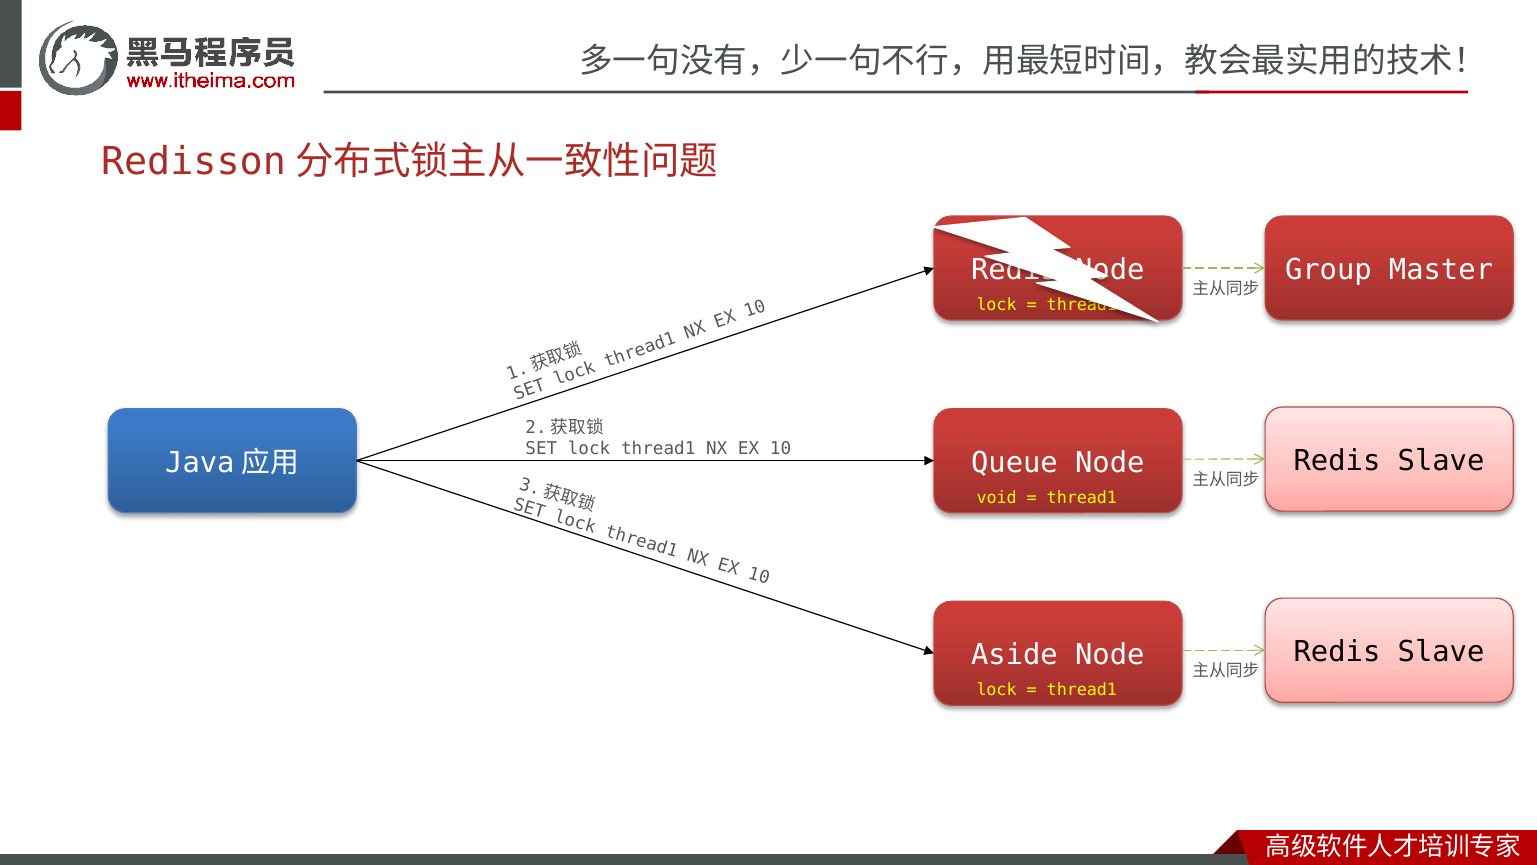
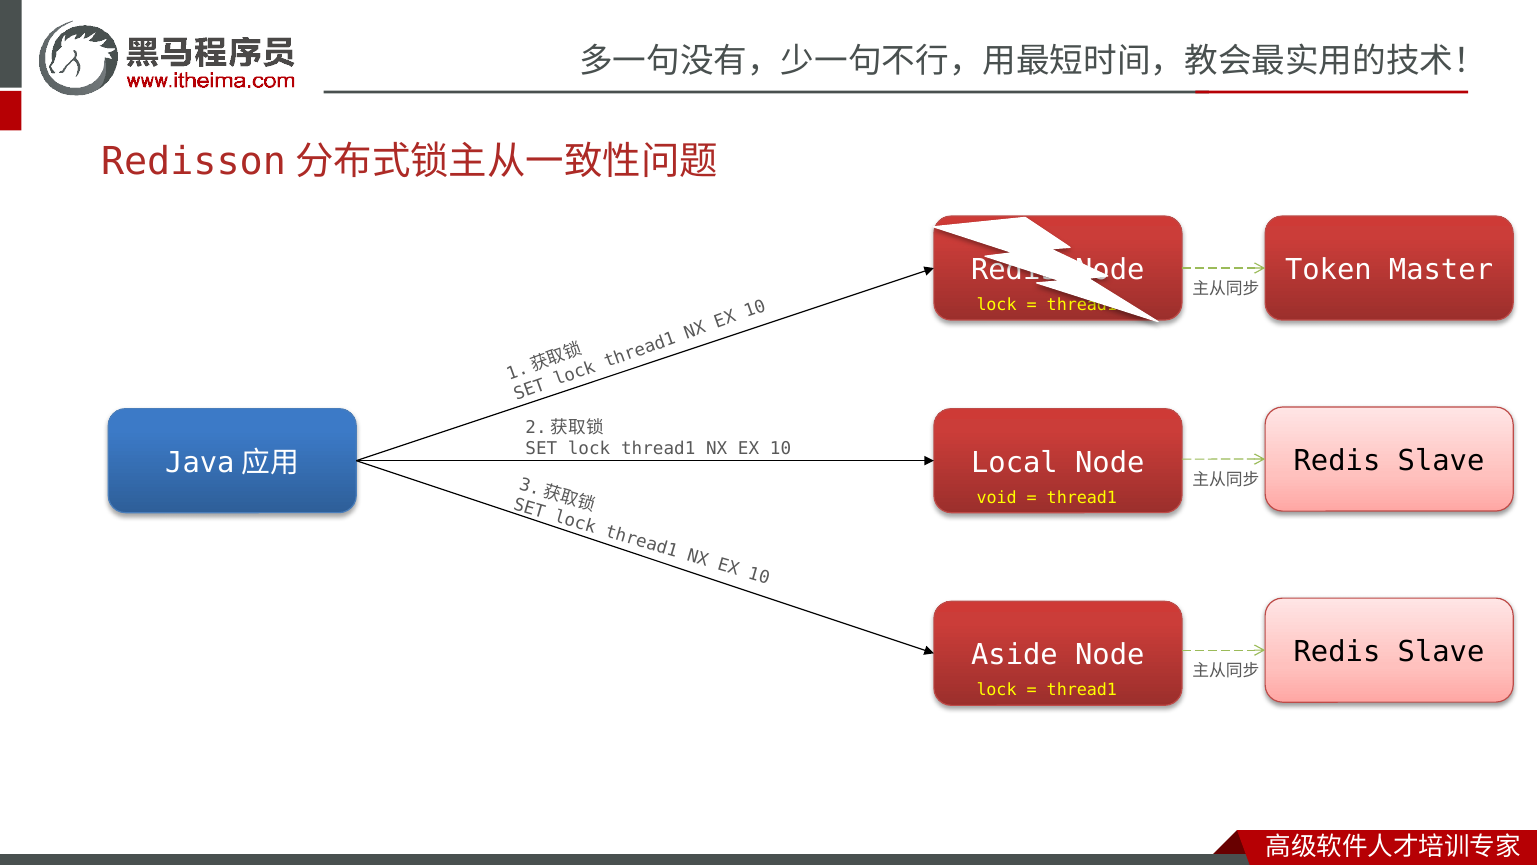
Group: Group -> Token (1328, 270)
Queue: Queue -> Local (1014, 462)
